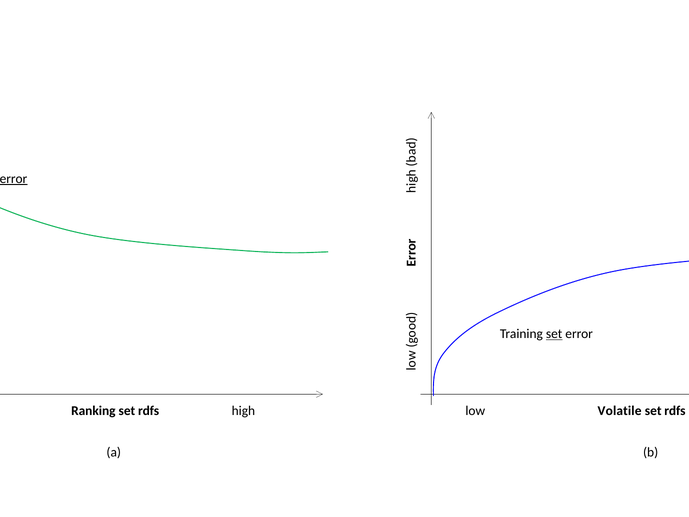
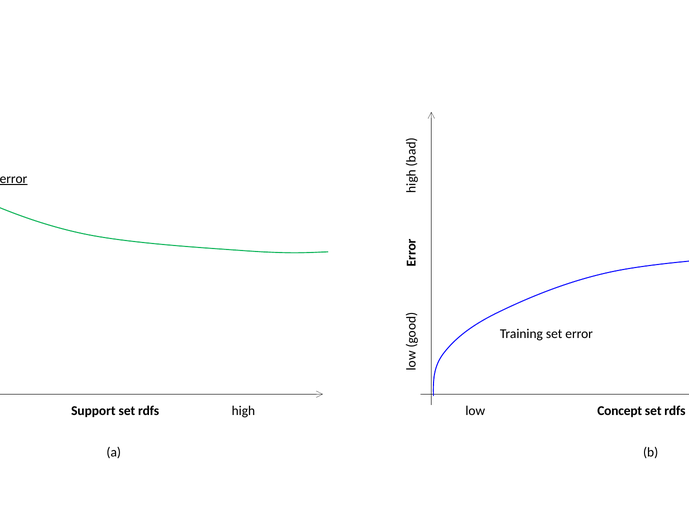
set underline: present -> none (554, 334)
Ranking: Ranking -> Support (93, 411)
Volatile: Volatile -> Concept (620, 411)
